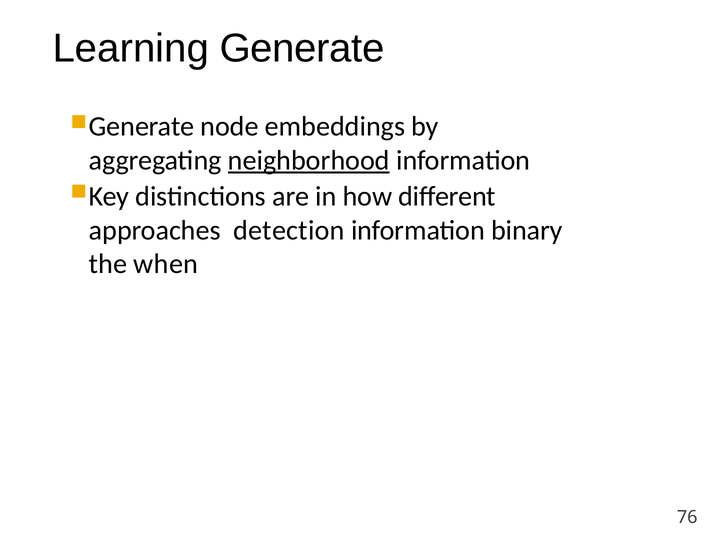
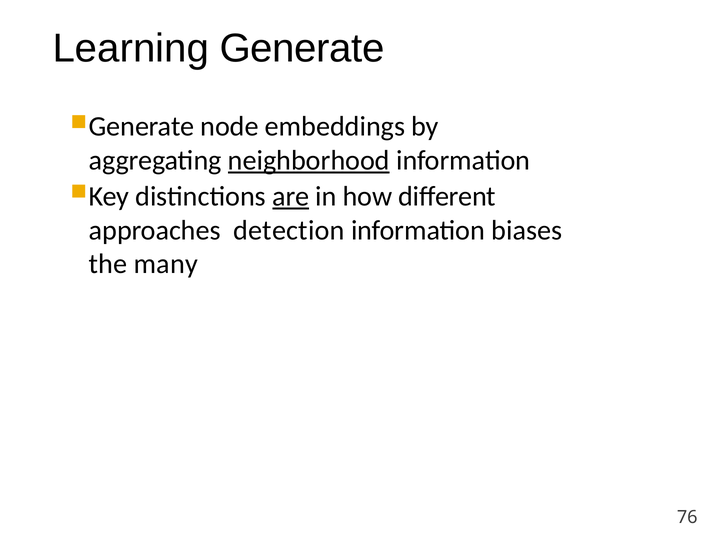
are underline: none -> present (291, 196)
binary: binary -> biases (527, 230)
when: when -> many (166, 264)
